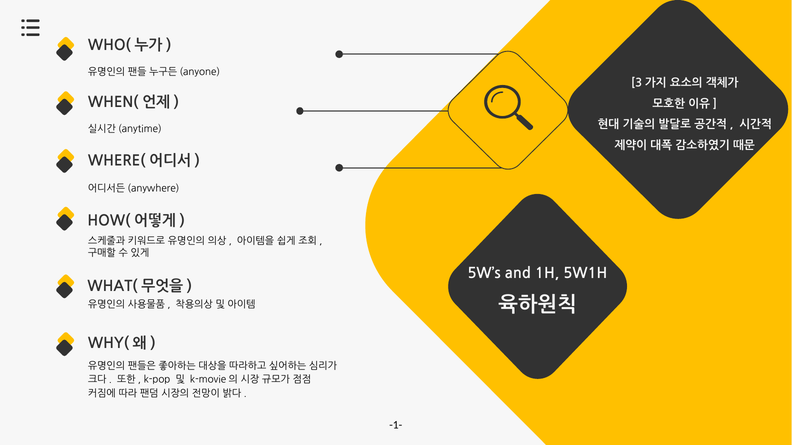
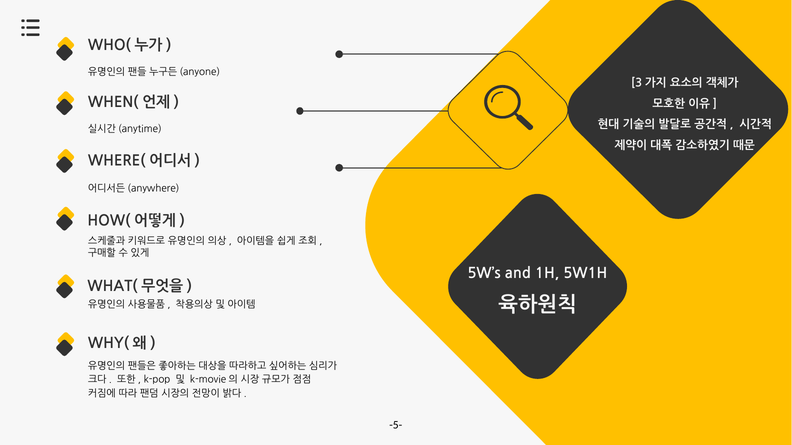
-1-: -1- -> -5- (396, 426)
